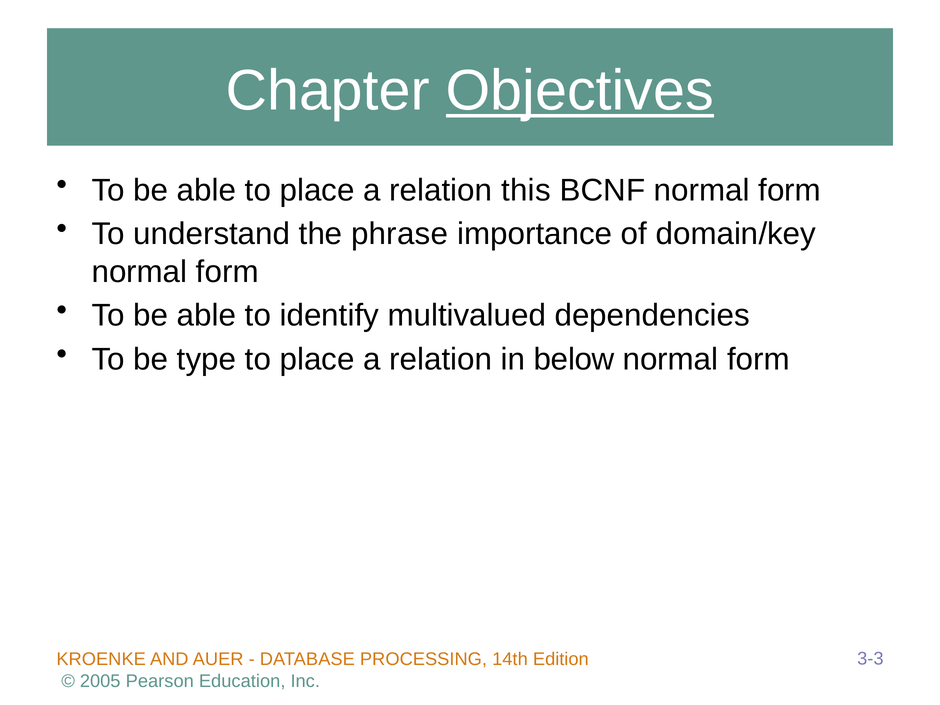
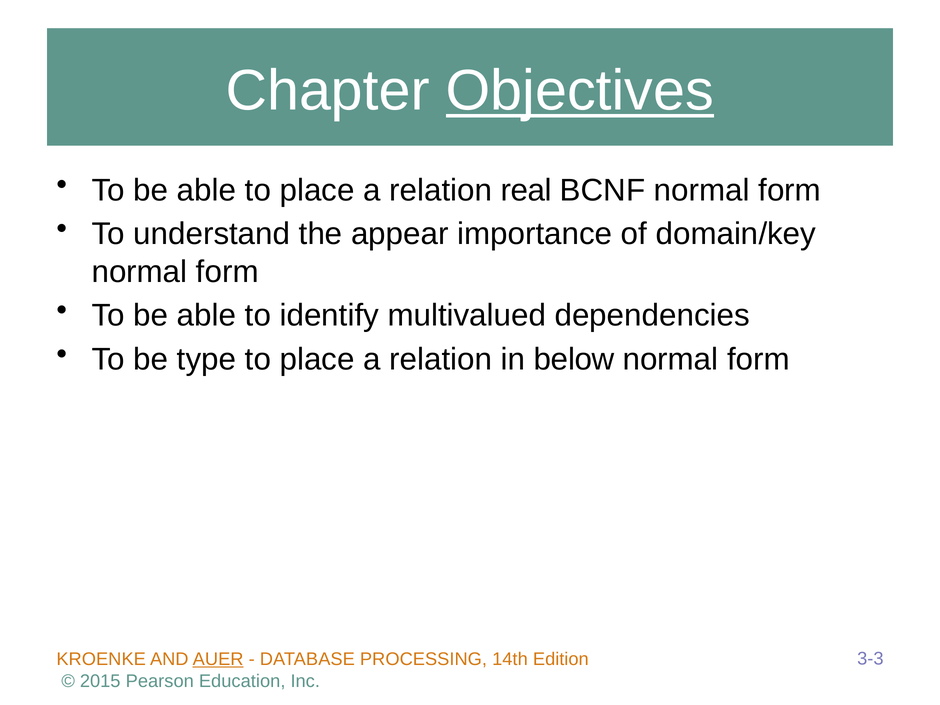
this: this -> real (526, 190)
phrase: phrase -> appear (400, 234)
AUER underline: none -> present (218, 659)
2005: 2005 -> 2015 (100, 681)
